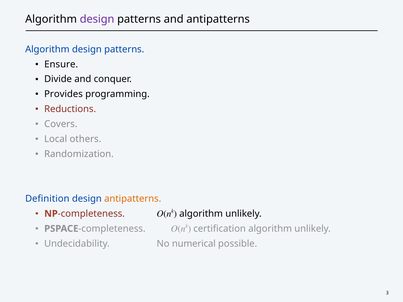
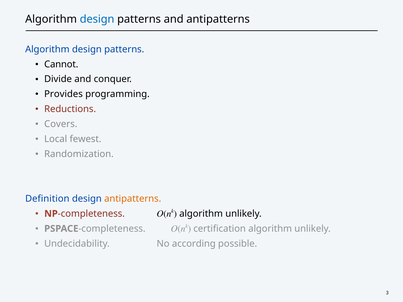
design colour: purple -> blue (97, 19)
Ensure: Ensure -> Cannot (61, 64)
others: others -> fewest (85, 139)
numerical: numerical -> according (194, 244)
